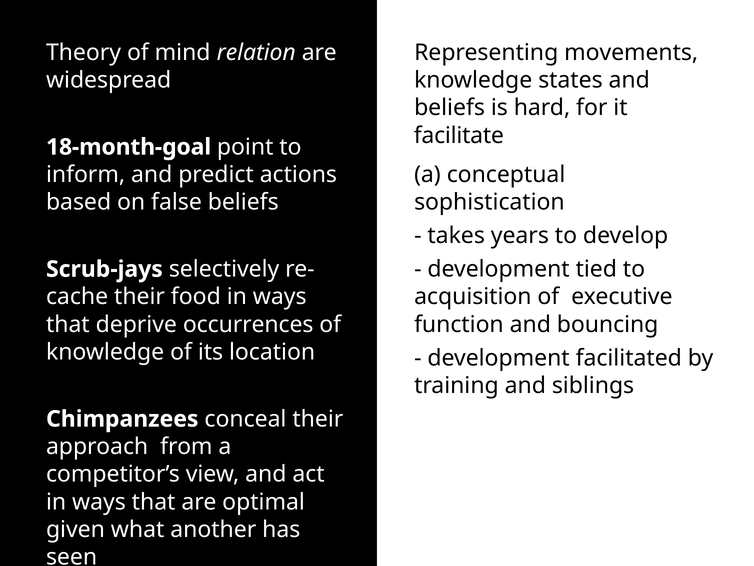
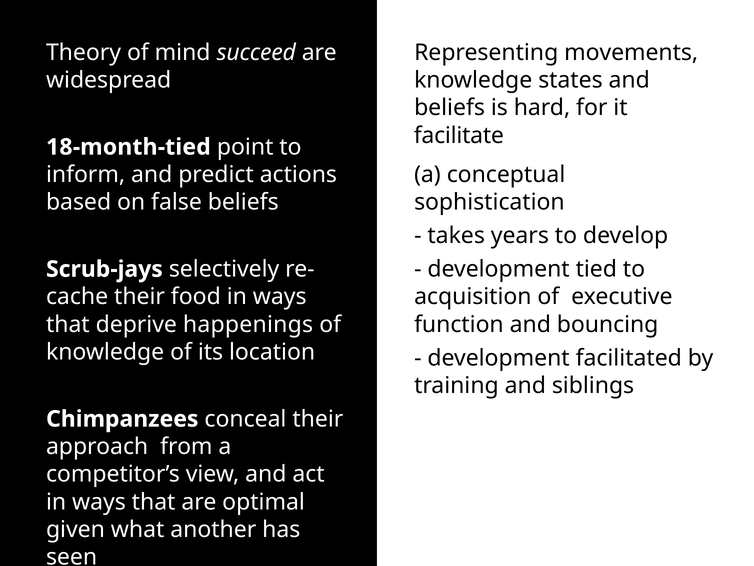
relation: relation -> succeed (256, 52)
18-month-goal: 18-month-goal -> 18-month-tied (128, 147)
occurrences: occurrences -> happenings (248, 324)
